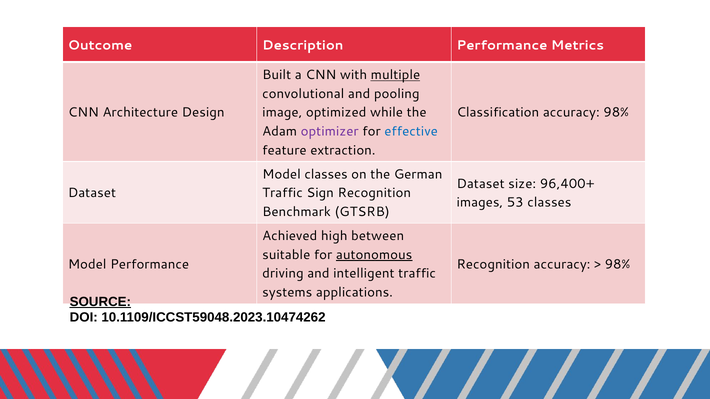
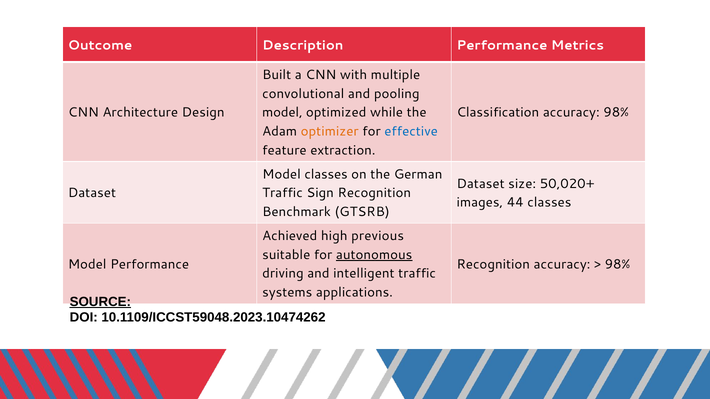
multiple underline: present -> none (395, 75)
image: image -> model (282, 113)
optimizer colour: purple -> orange (330, 131)
96,400+: 96,400+ -> 50,020+ (567, 184)
53: 53 -> 44 (515, 203)
between: between -> previous (378, 236)
